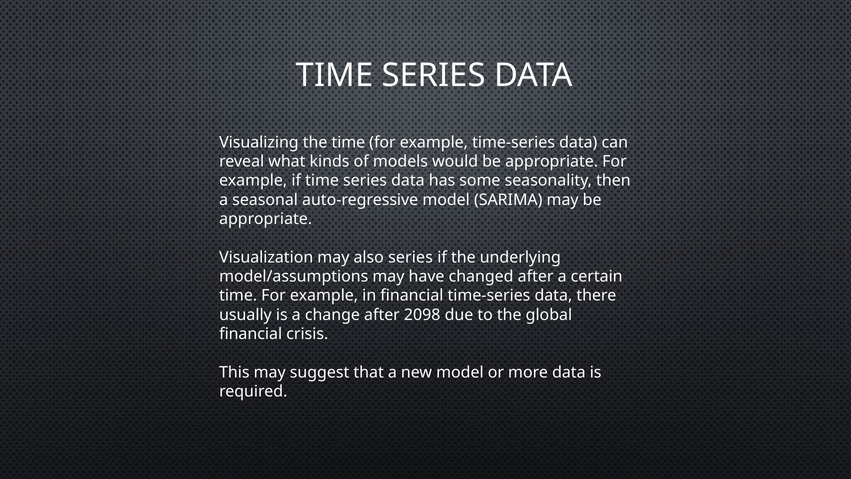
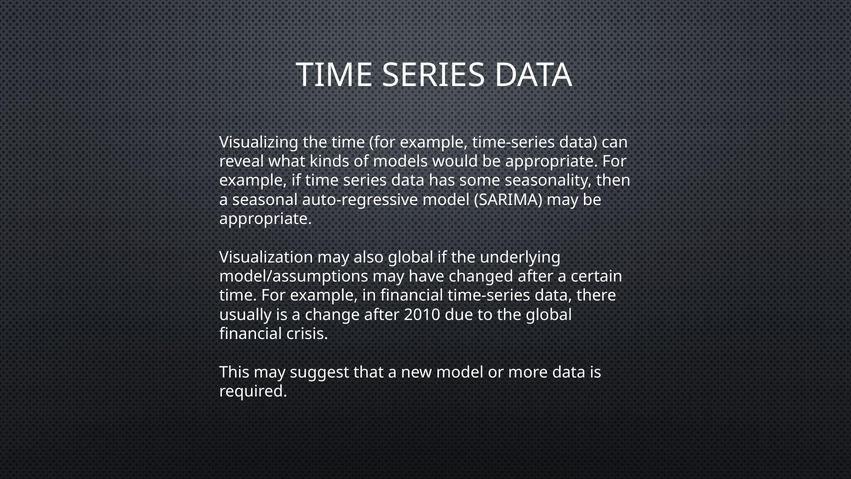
also series: series -> global (411, 257)
2098: 2098 -> 2010 (422, 315)
